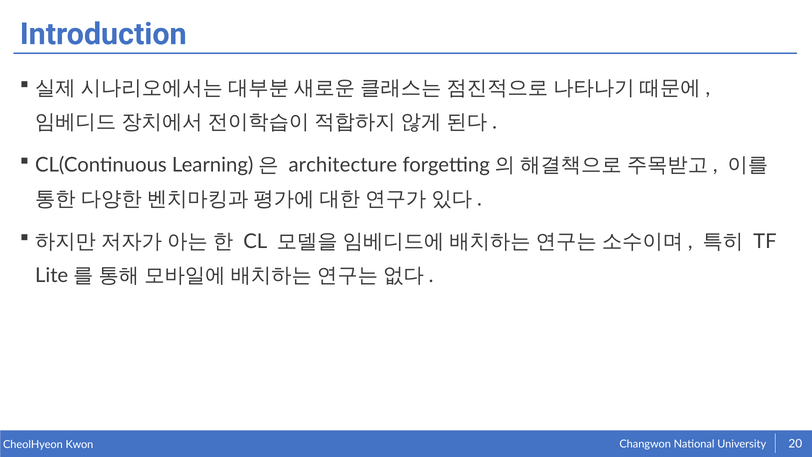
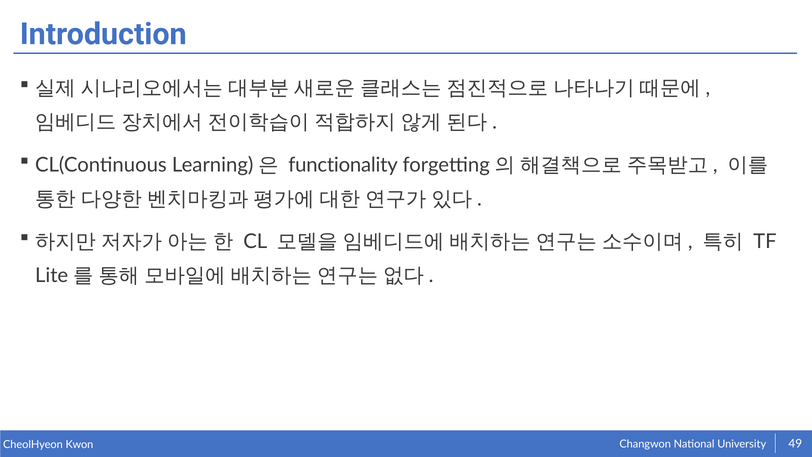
architecture: architecture -> functionality (343, 165)
20: 20 -> 49 (795, 444)
